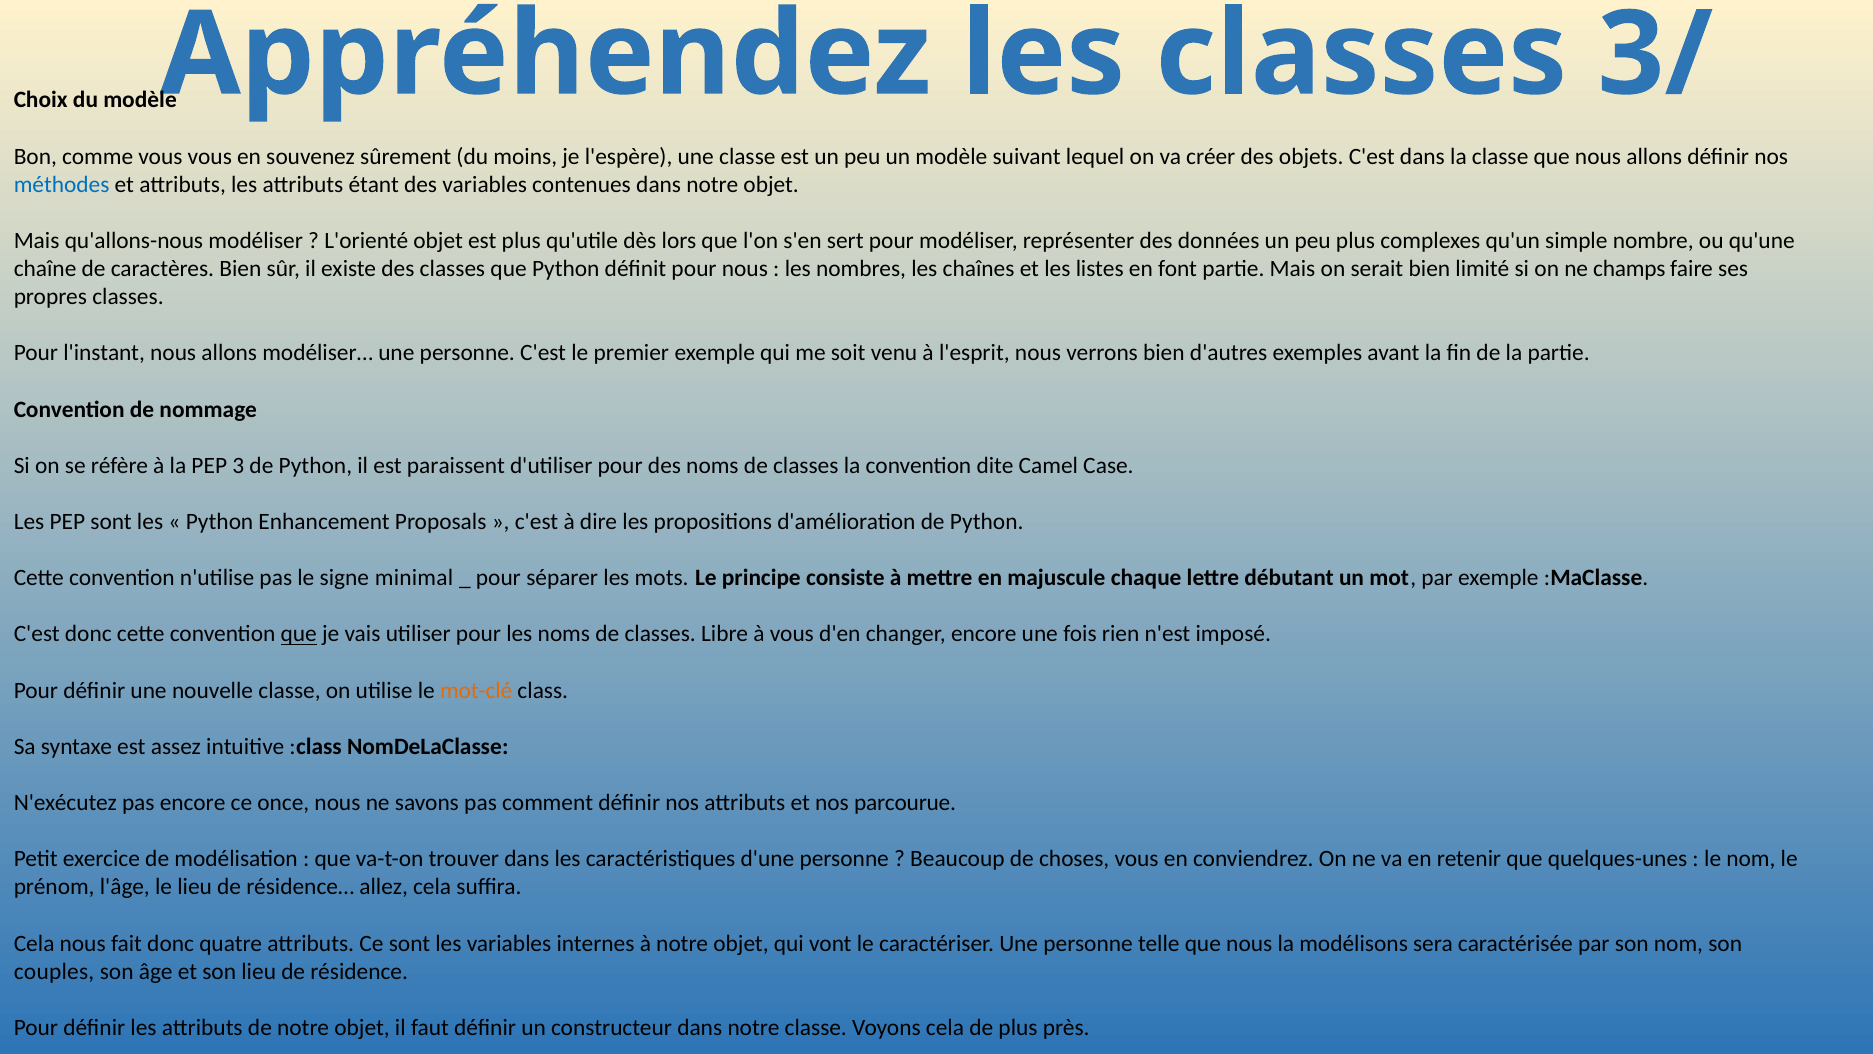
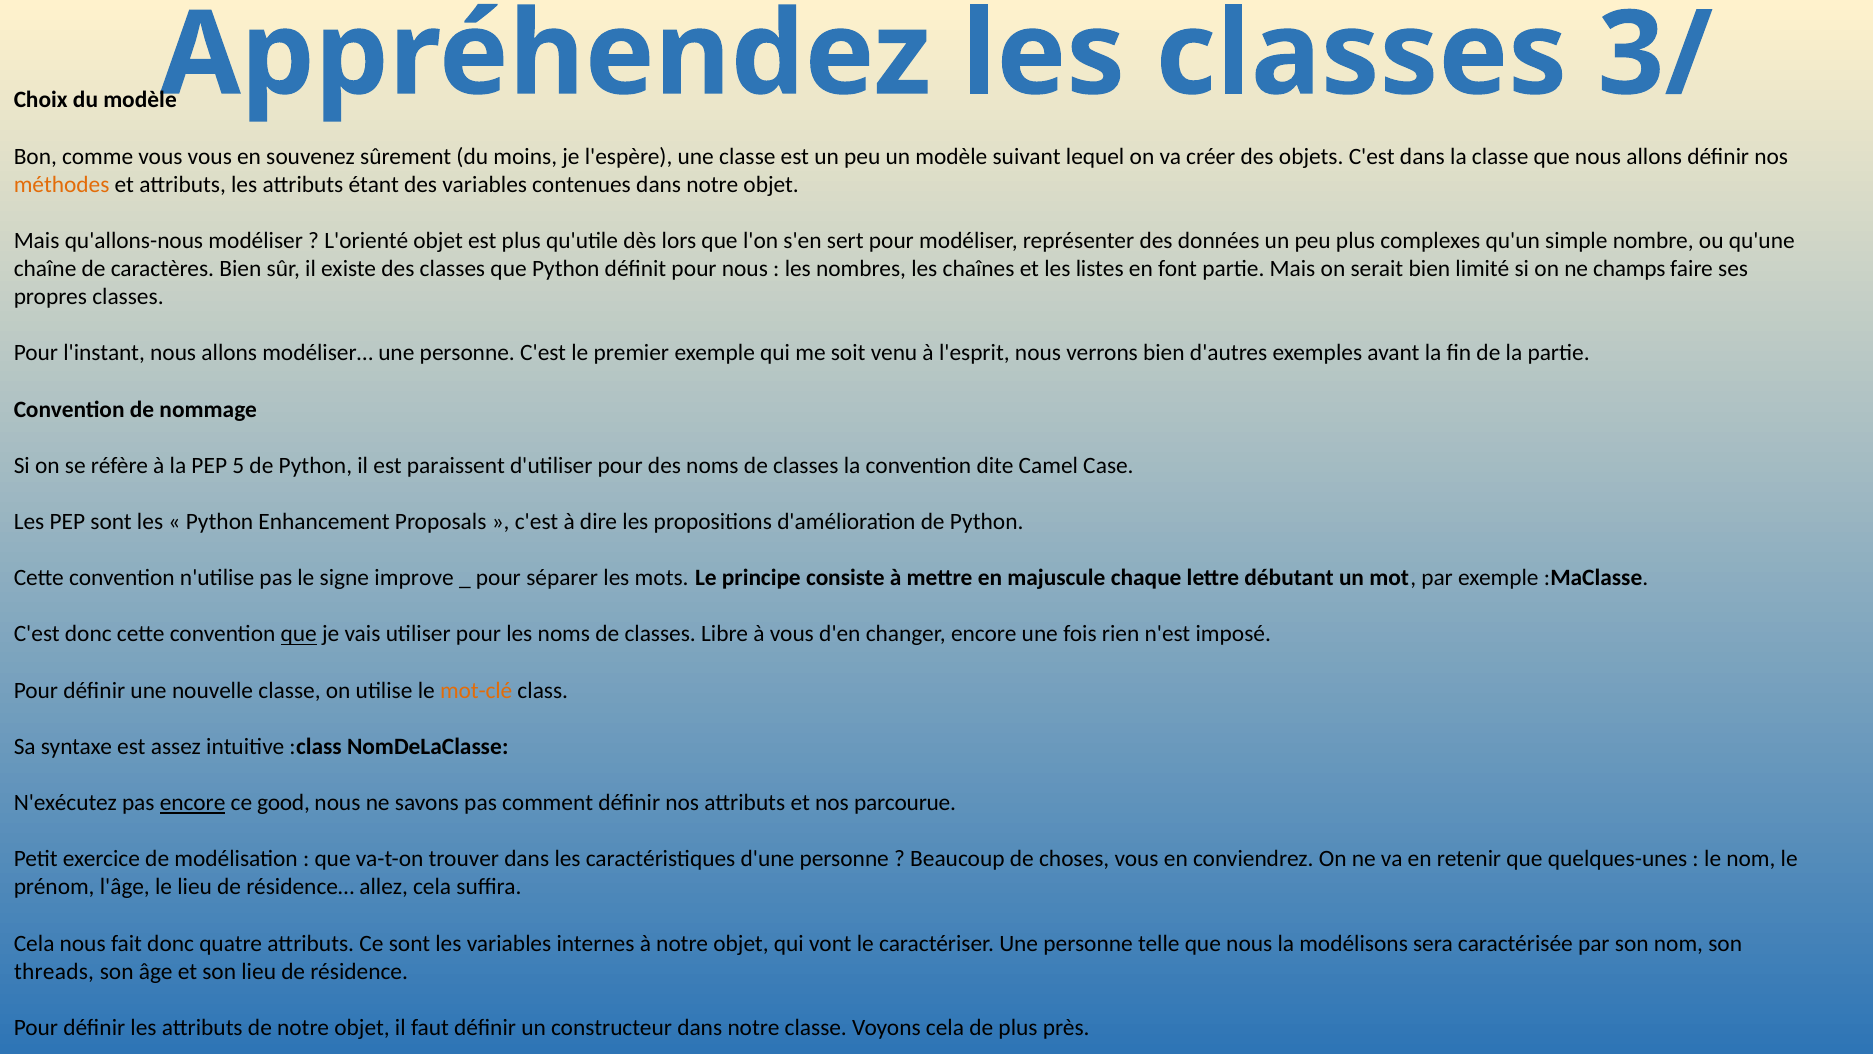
méthodes colour: blue -> orange (62, 184)
3: 3 -> 5 (238, 465)
minimal: minimal -> improve (414, 578)
encore underline: none -> present (193, 803)
once: once -> good (283, 803)
couples: couples -> threads (54, 971)
